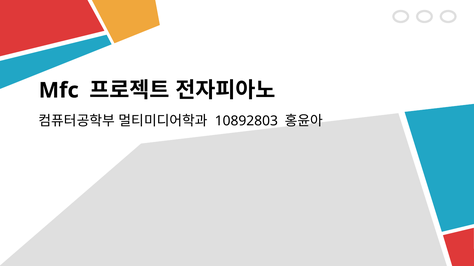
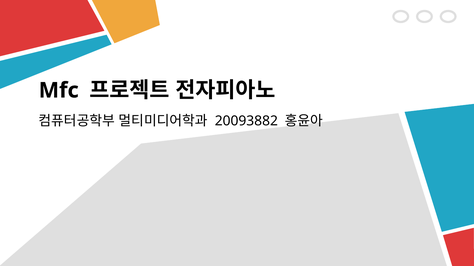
10892803: 10892803 -> 20093882 (246, 121)
